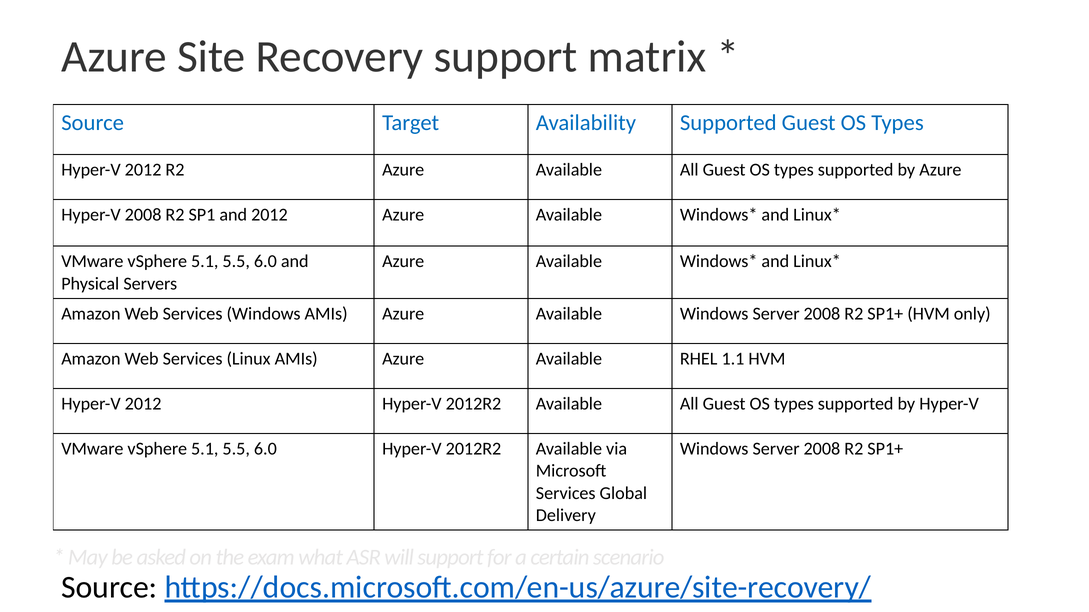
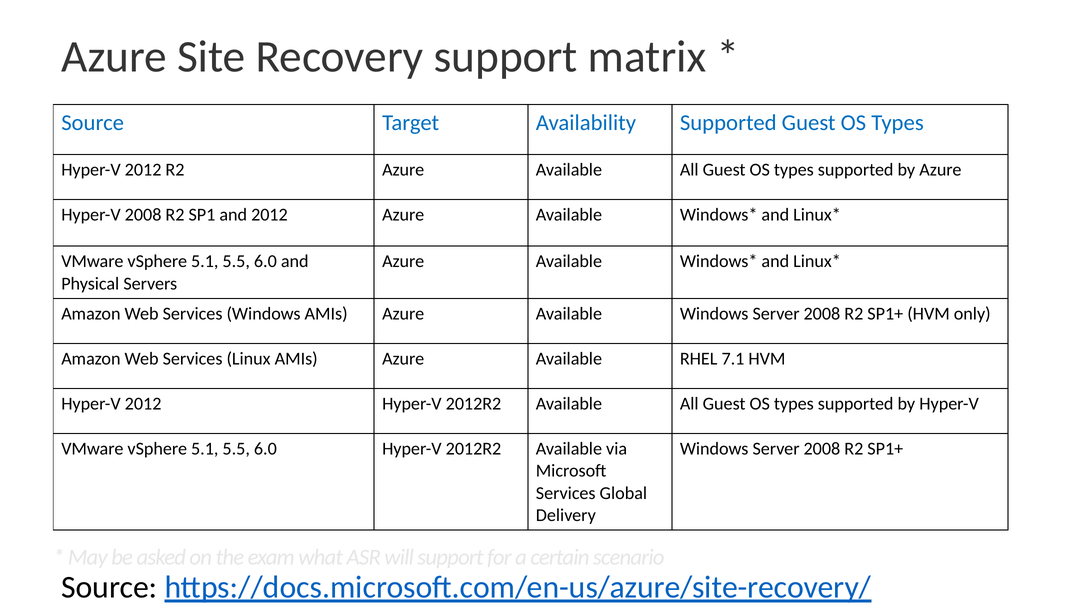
1.1: 1.1 -> 7.1 (733, 359)
